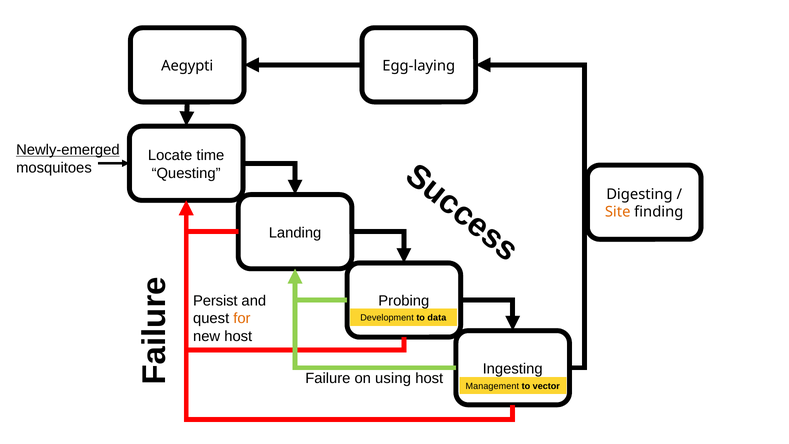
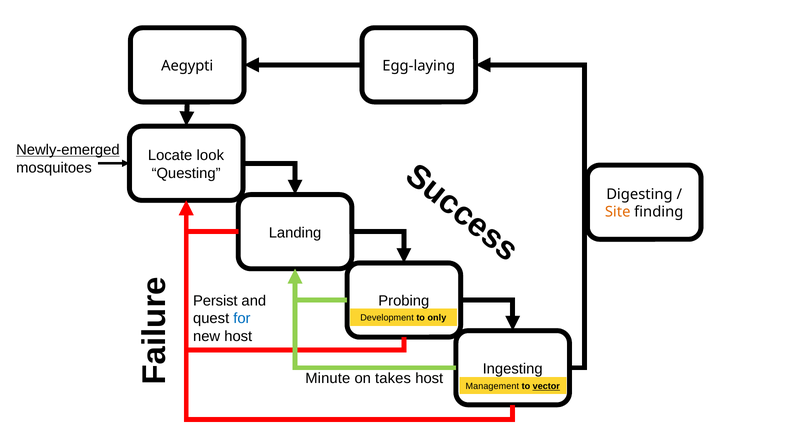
time: time -> look (210, 155)
for colour: orange -> blue (242, 318)
data: data -> only (437, 318)
Failure: Failure -> Minute (328, 378)
using: using -> takes (393, 378)
vector underline: none -> present (546, 386)
